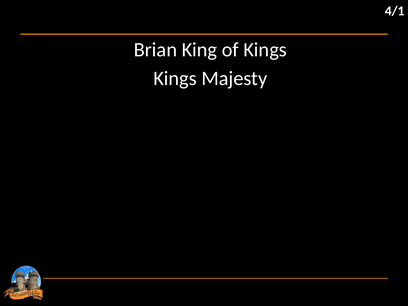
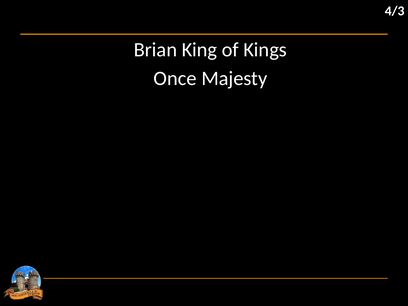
4/1: 4/1 -> 4/3 (395, 11)
Kings: Kings -> Once (175, 78)
